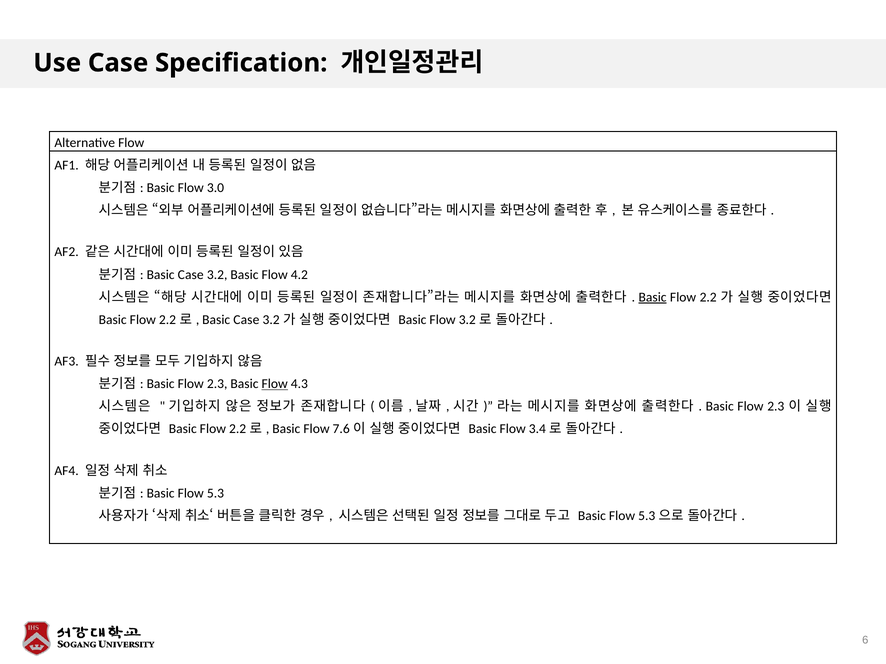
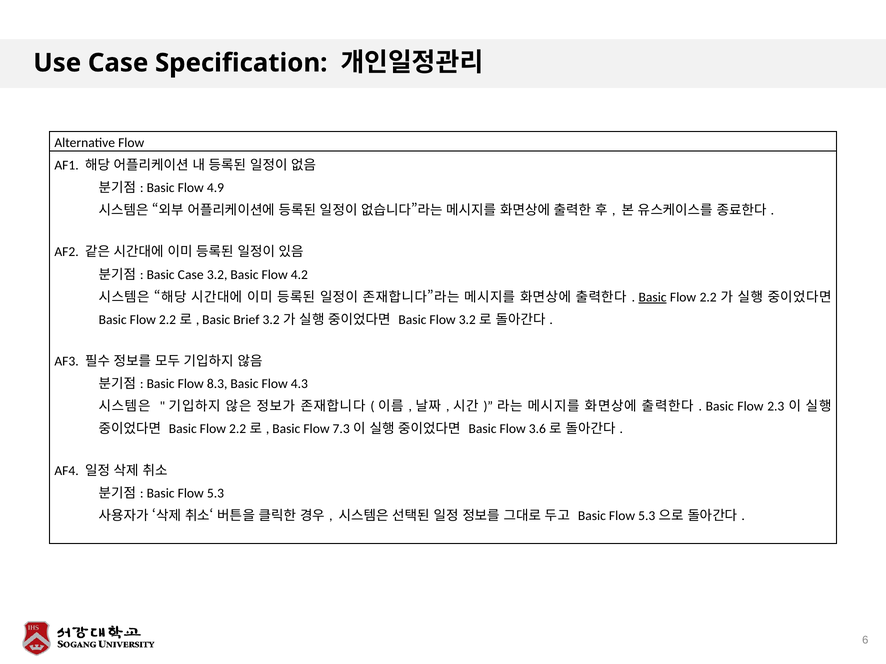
3.0: 3.0 -> 4.9 (215, 188)
Case: Case -> Brief (246, 320)
2.3: 2.3 -> 8.3 (217, 384)
Flow underline: present -> none (275, 384)
7.6: 7.6 -> 7.3 (341, 429)
3.4: 3.4 -> 3.6 (537, 429)
